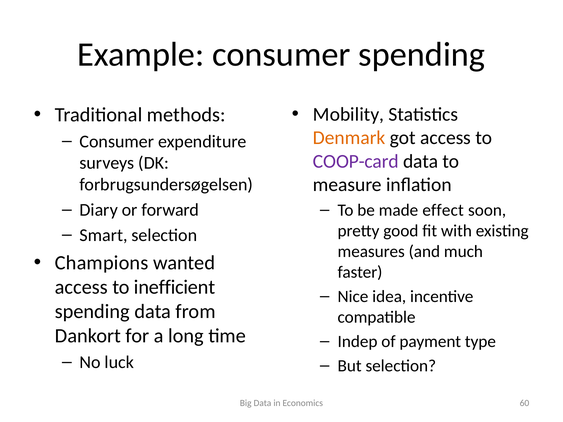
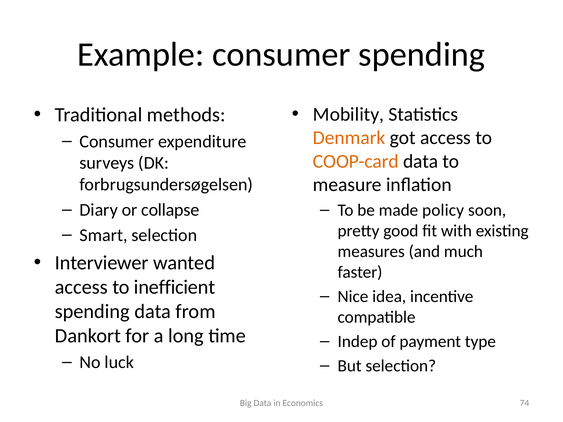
COOP-card colour: purple -> orange (356, 161)
forward: forward -> collapse (170, 210)
effect: effect -> policy (443, 210)
Champions: Champions -> Interviewer (102, 263)
60: 60 -> 74 (524, 403)
